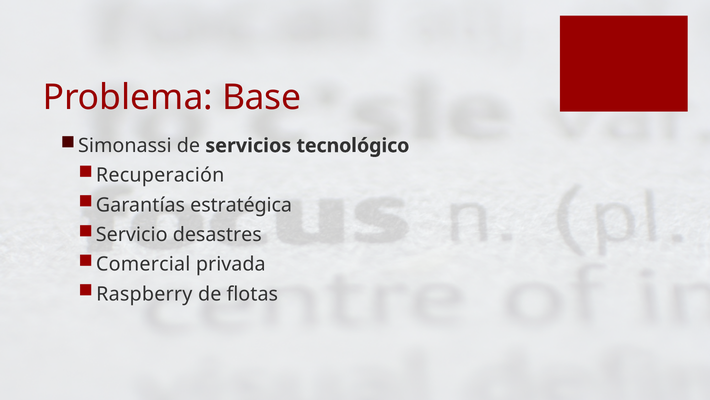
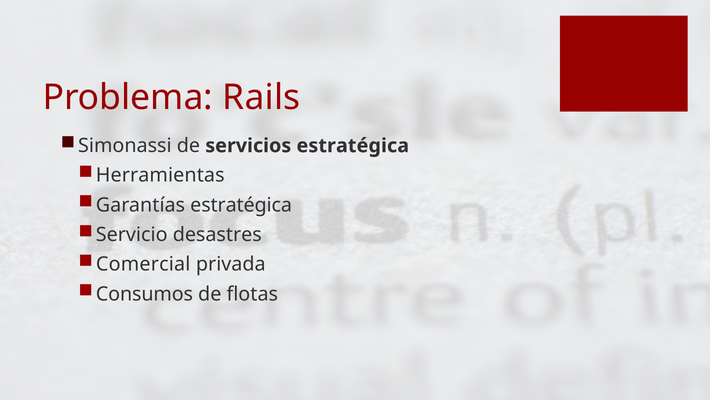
Base: Base -> Rails (261, 97)
servicios tecnológico: tecnológico -> estratégica (353, 145)
Recuperación: Recuperación -> Herramientas (160, 175)
Raspberry: Raspberry -> Consumos (144, 294)
